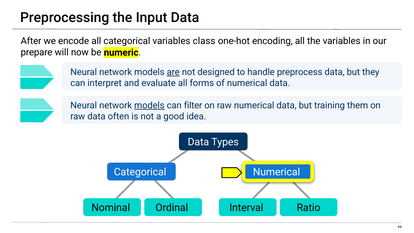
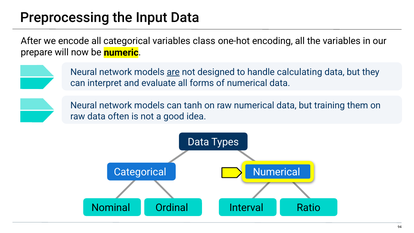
preprocess: preprocess -> calculating (300, 72)
models underline: present -> none (149, 105)
filter: filter -> tanh (193, 105)
